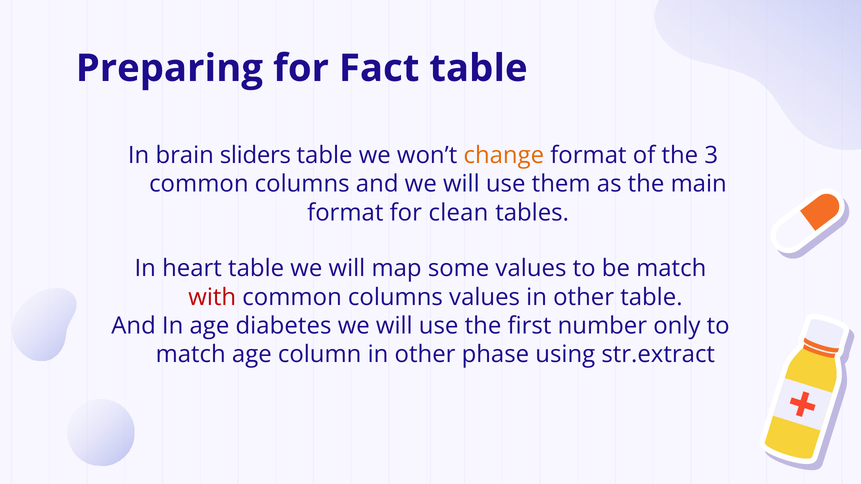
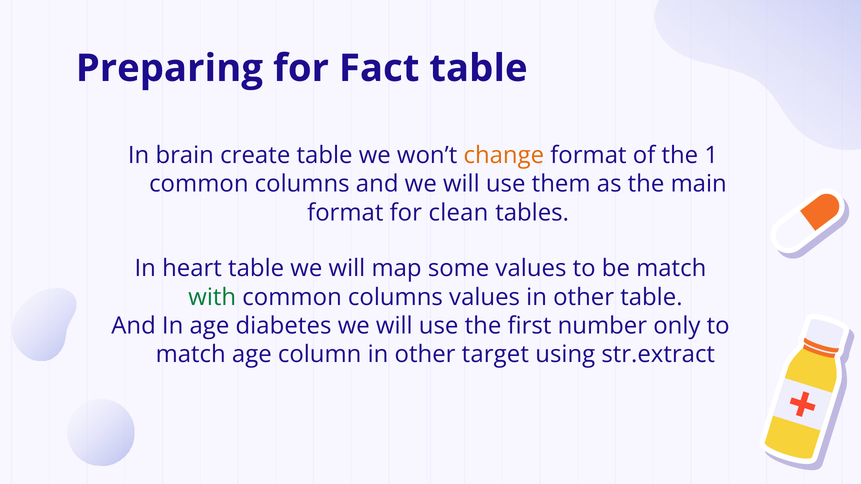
sliders: sliders -> create (255, 155)
3: 3 -> 1 (711, 155)
with colour: red -> green (212, 297)
phase: phase -> target (495, 355)
